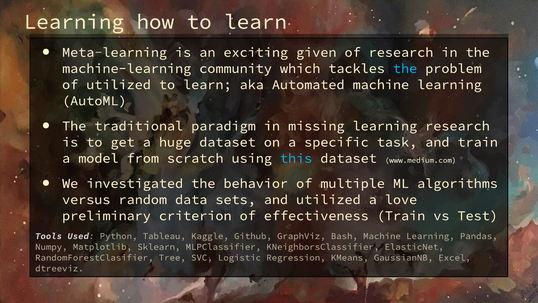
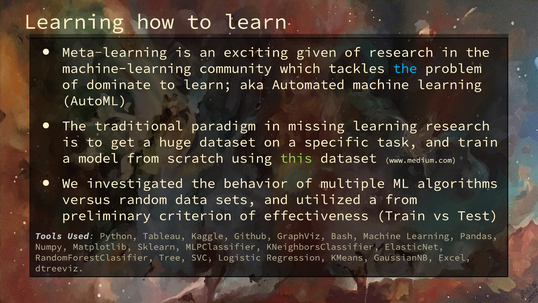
of utilized: utilized -> dominate (119, 85)
this colour: light blue -> light green (296, 158)
a love: love -> from (401, 199)
